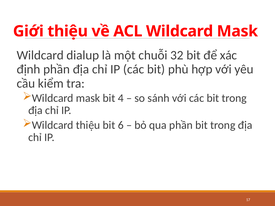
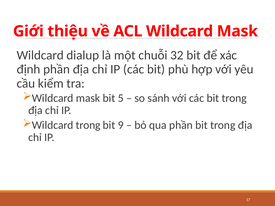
4: 4 -> 5 (121, 98)
Wildcard thiệu: thiệu -> trong (88, 125)
6: 6 -> 9 (121, 125)
